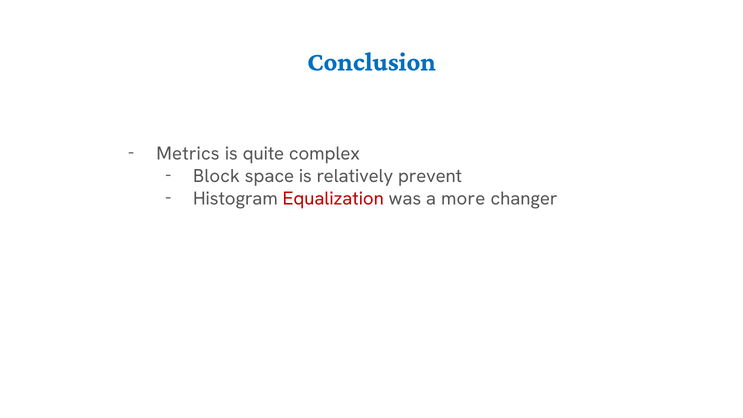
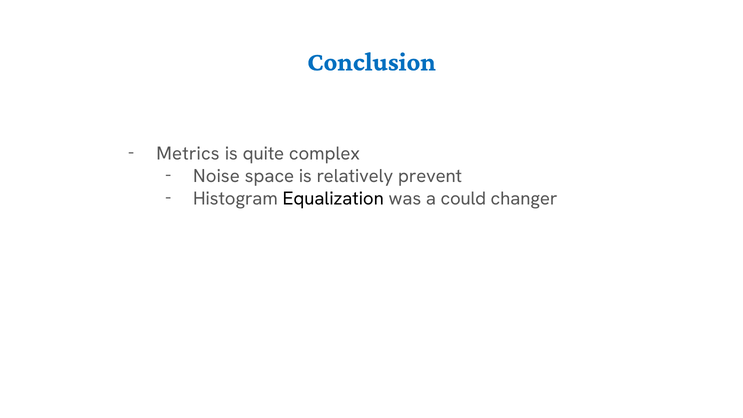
Block: Block -> Noise (216, 176)
Equalization colour: red -> black (333, 198)
more: more -> could (463, 198)
